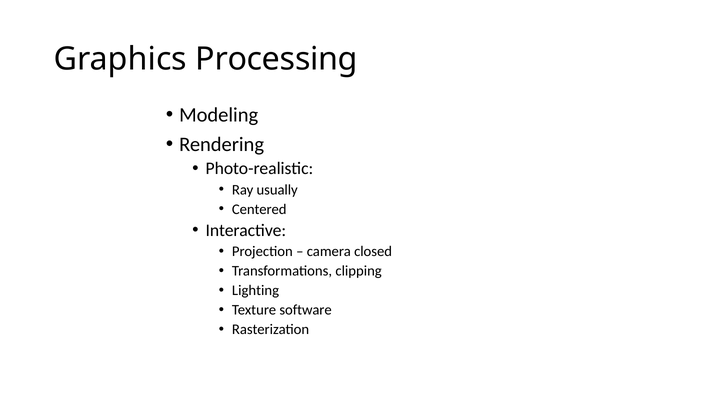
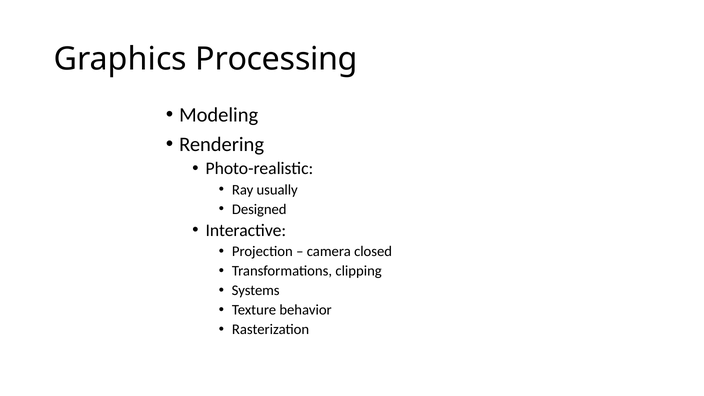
Centered: Centered -> Designed (259, 209)
Lighting: Lighting -> Systems (256, 290)
software: software -> behavior (306, 310)
